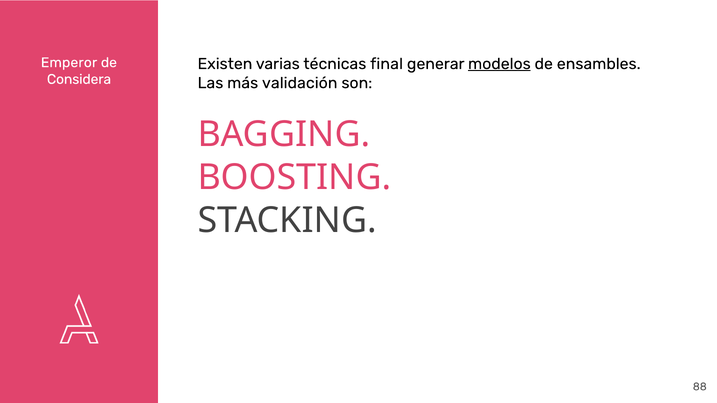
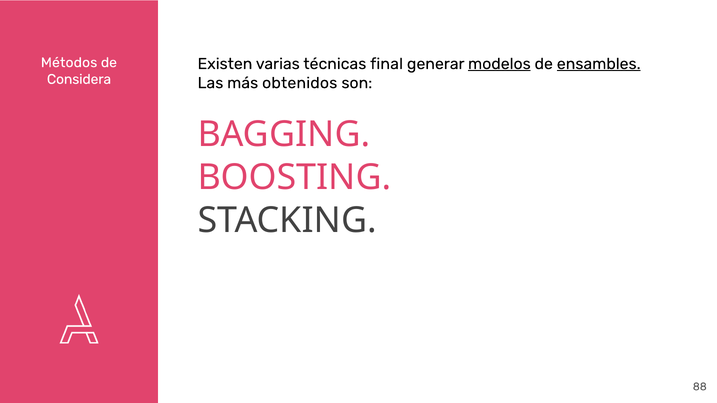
Emperor: Emperor -> Métodos (69, 63)
ensambles underline: none -> present (599, 64)
validación: validación -> obtenidos (300, 83)
